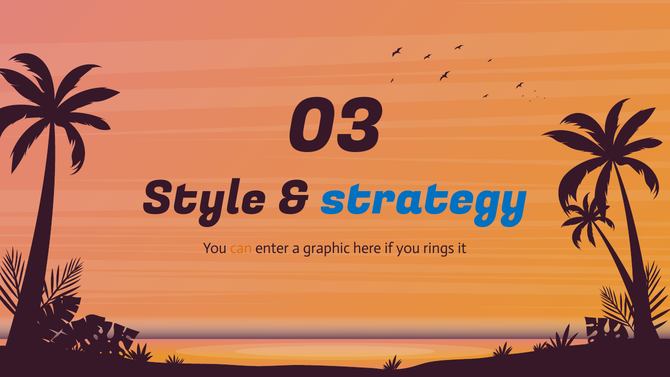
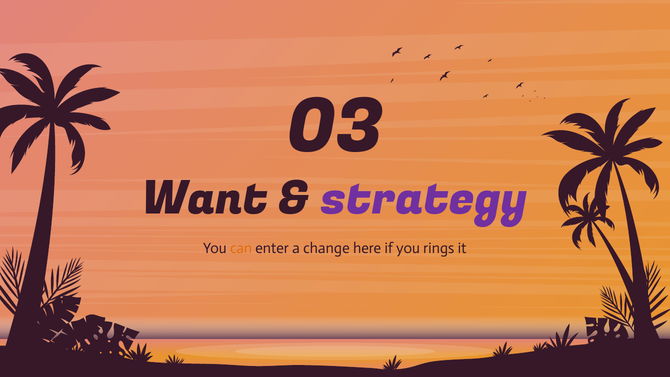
Style: Style -> Want (205, 199)
strategy colour: blue -> purple (424, 199)
graphic: graphic -> change (326, 248)
